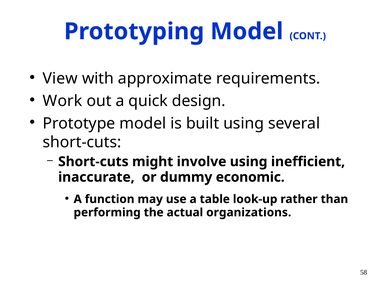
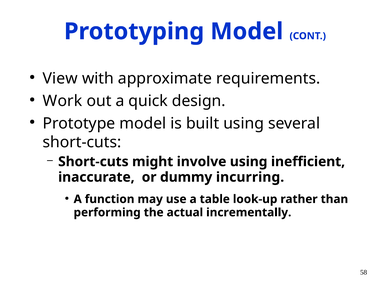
economic: economic -> incurring (250, 177)
organizations: organizations -> incrementally (249, 213)
